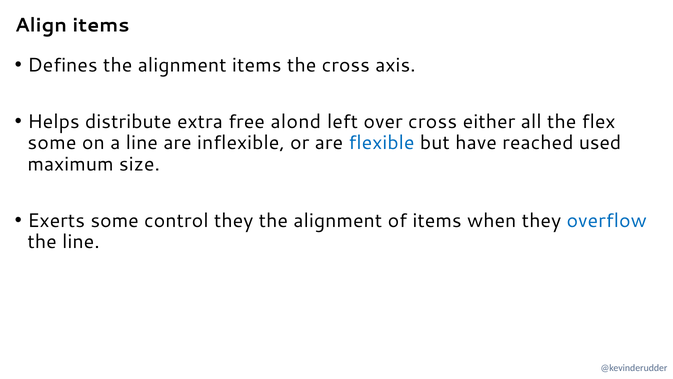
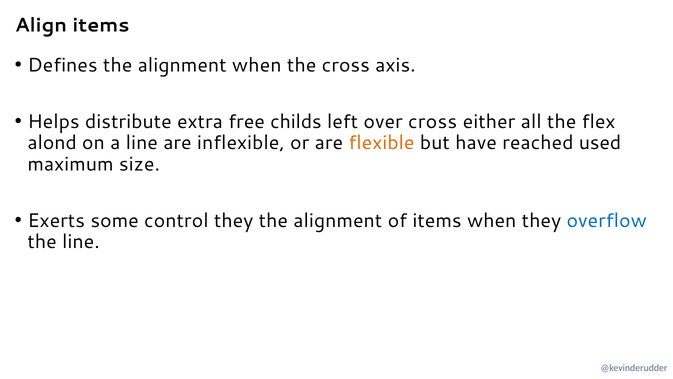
alignment items: items -> when (257, 65)
alond: alond -> childs (296, 122)
some: some -> alond (52, 143)
flexible colour: blue -> orange (382, 143)
